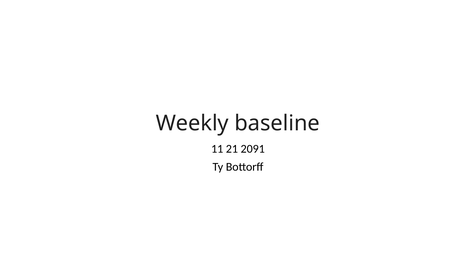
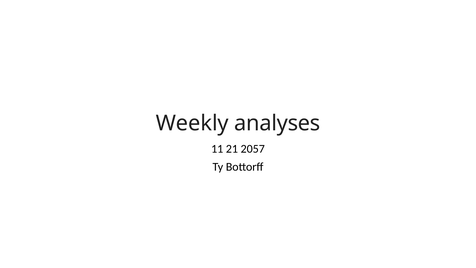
baseline: baseline -> analyses (277, 123)
2091: 2091 -> 2057 (253, 149)
